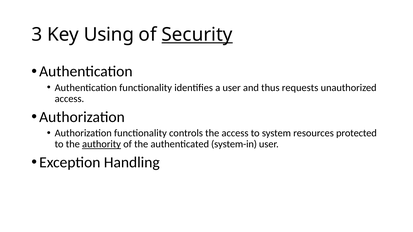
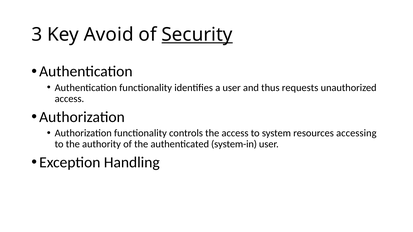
Using: Using -> Avoid (109, 35)
protected: protected -> accessing (356, 133)
authority underline: present -> none (102, 144)
